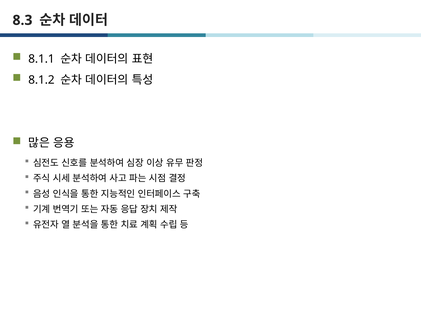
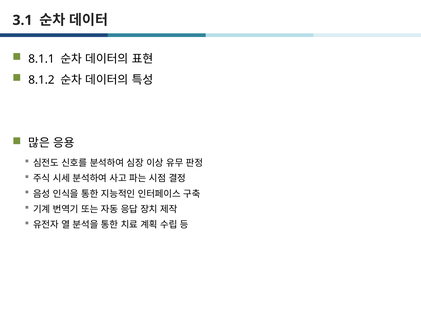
8.3: 8.3 -> 3.1 (22, 20)
